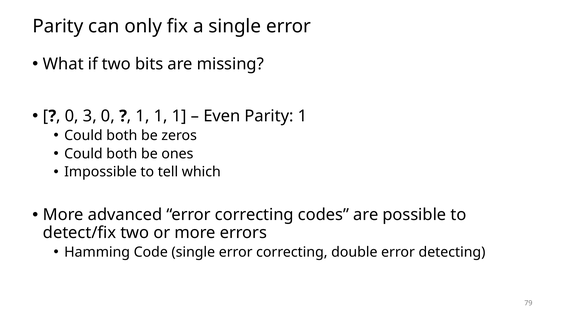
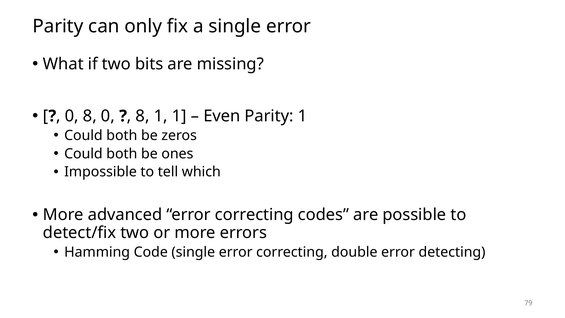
0 3: 3 -> 8 (90, 116)
1: 1 -> 8 (143, 116)
